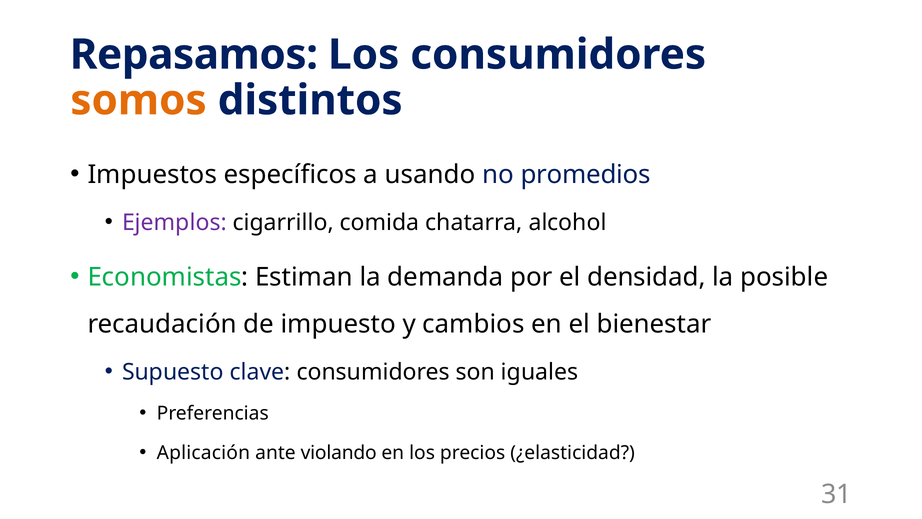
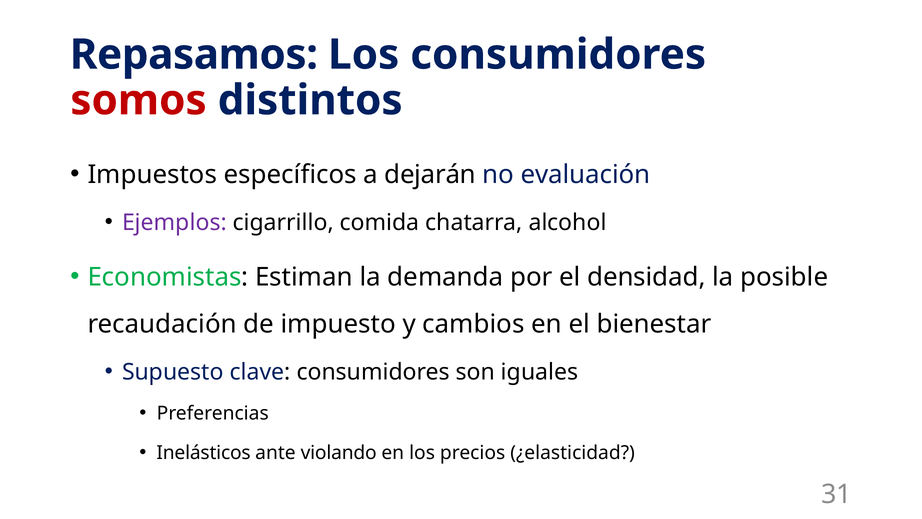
somos colour: orange -> red (138, 100)
usando: usando -> dejarán (430, 174)
promedios: promedios -> evaluación (586, 174)
Aplicación: Aplicación -> Inelásticos (204, 452)
